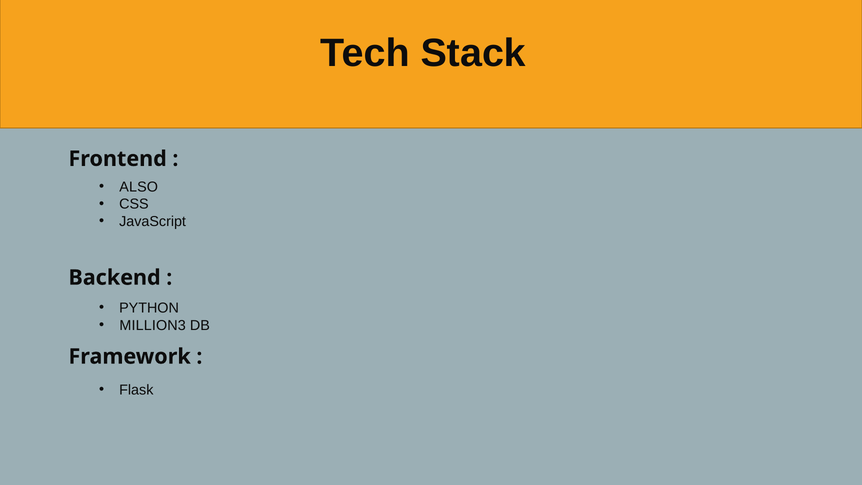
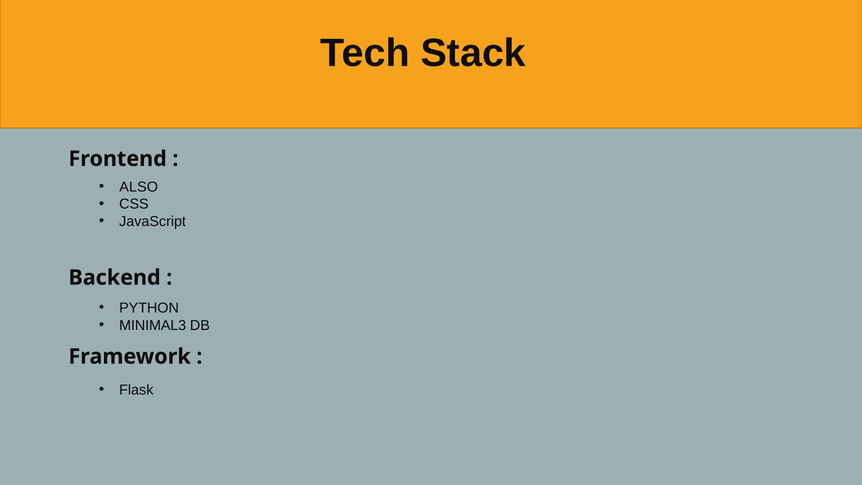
MILLION3: MILLION3 -> MINIMAL3 (153, 325)
